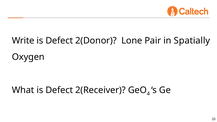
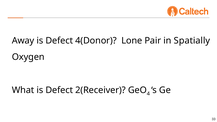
Write: Write -> Away (23, 41)
2(Donor: 2(Donor -> 4(Donor (96, 41)
